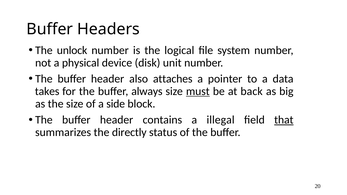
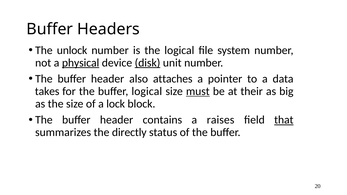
physical underline: none -> present (81, 63)
disk underline: none -> present (148, 63)
buffer always: always -> logical (147, 91)
back: back -> their (252, 91)
side: side -> lock (116, 104)
illegal: illegal -> raises (221, 120)
